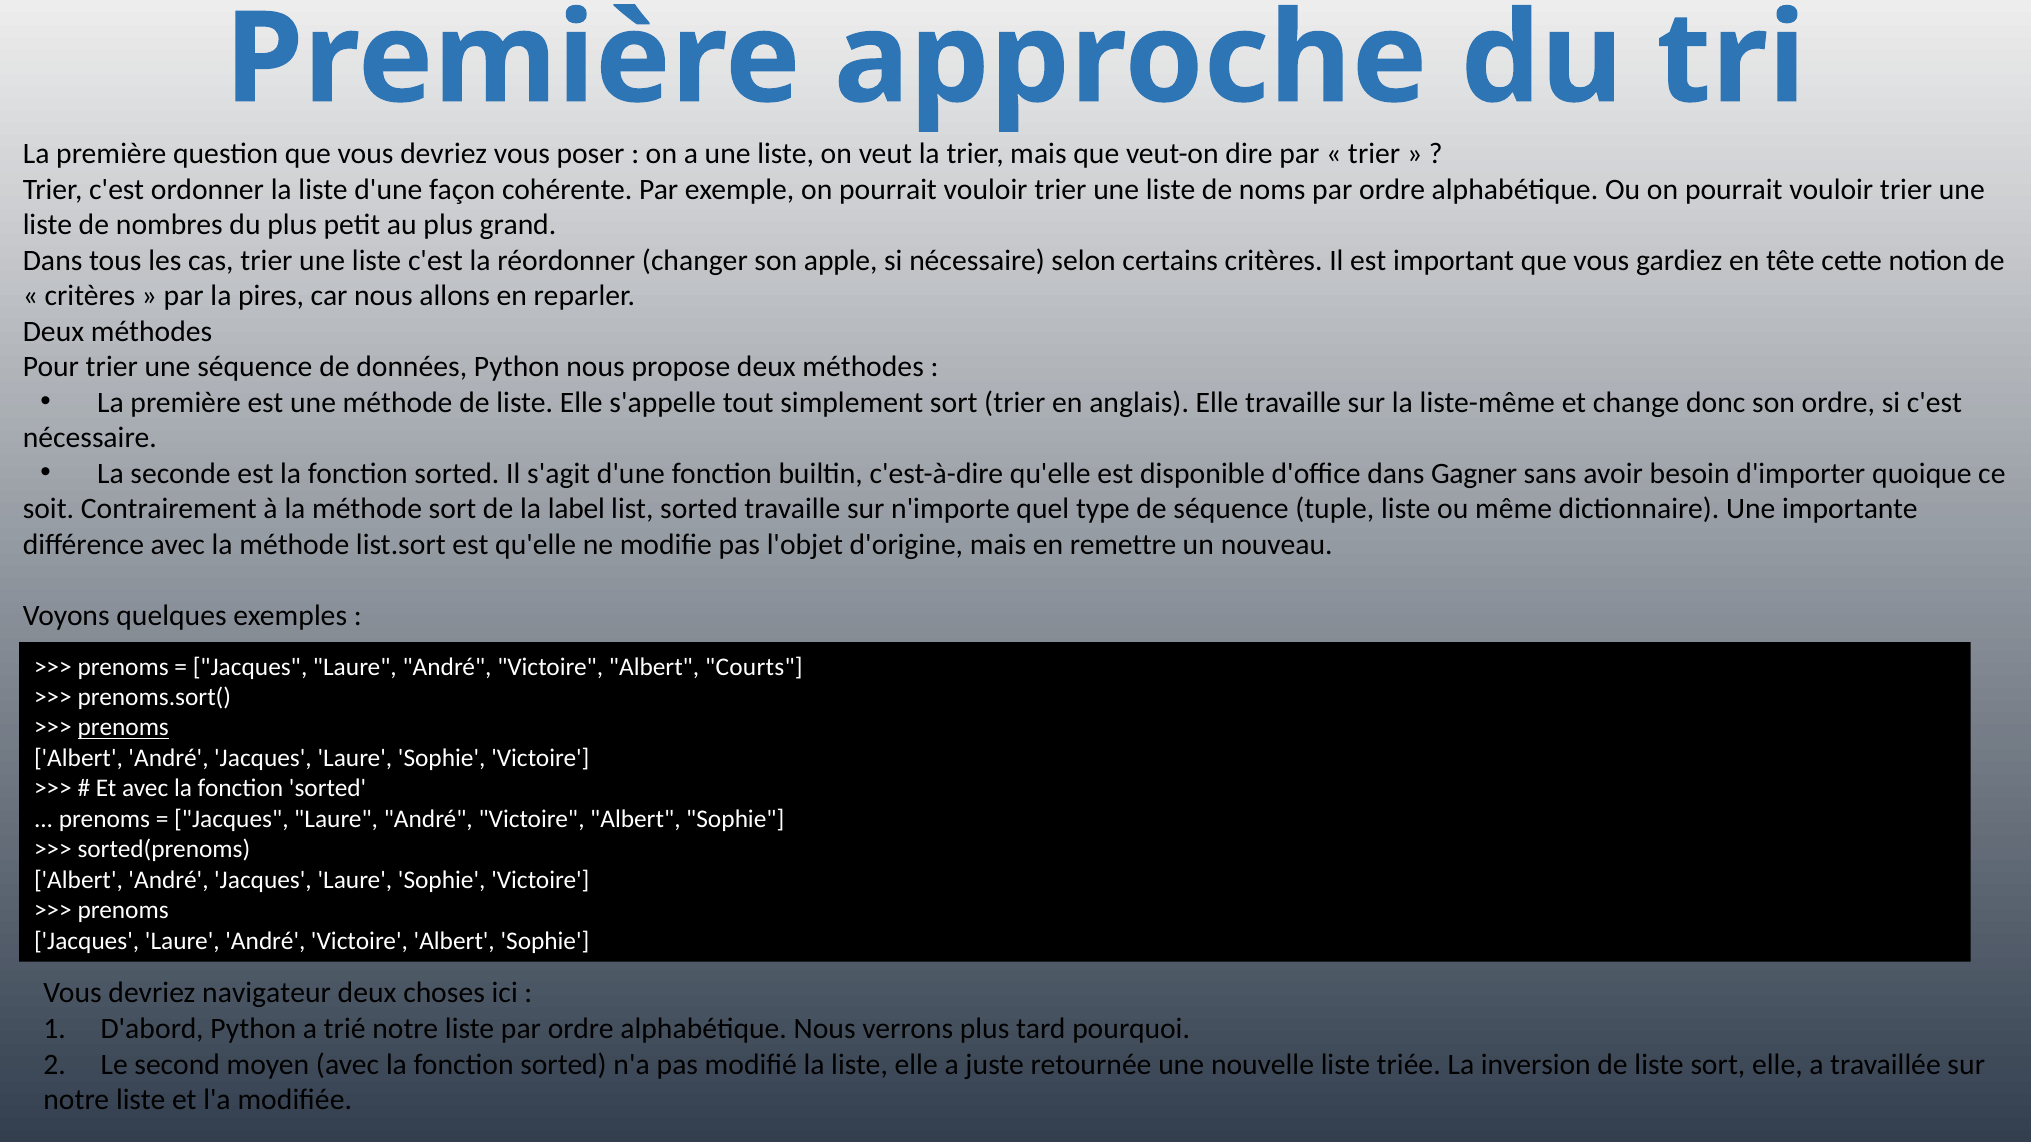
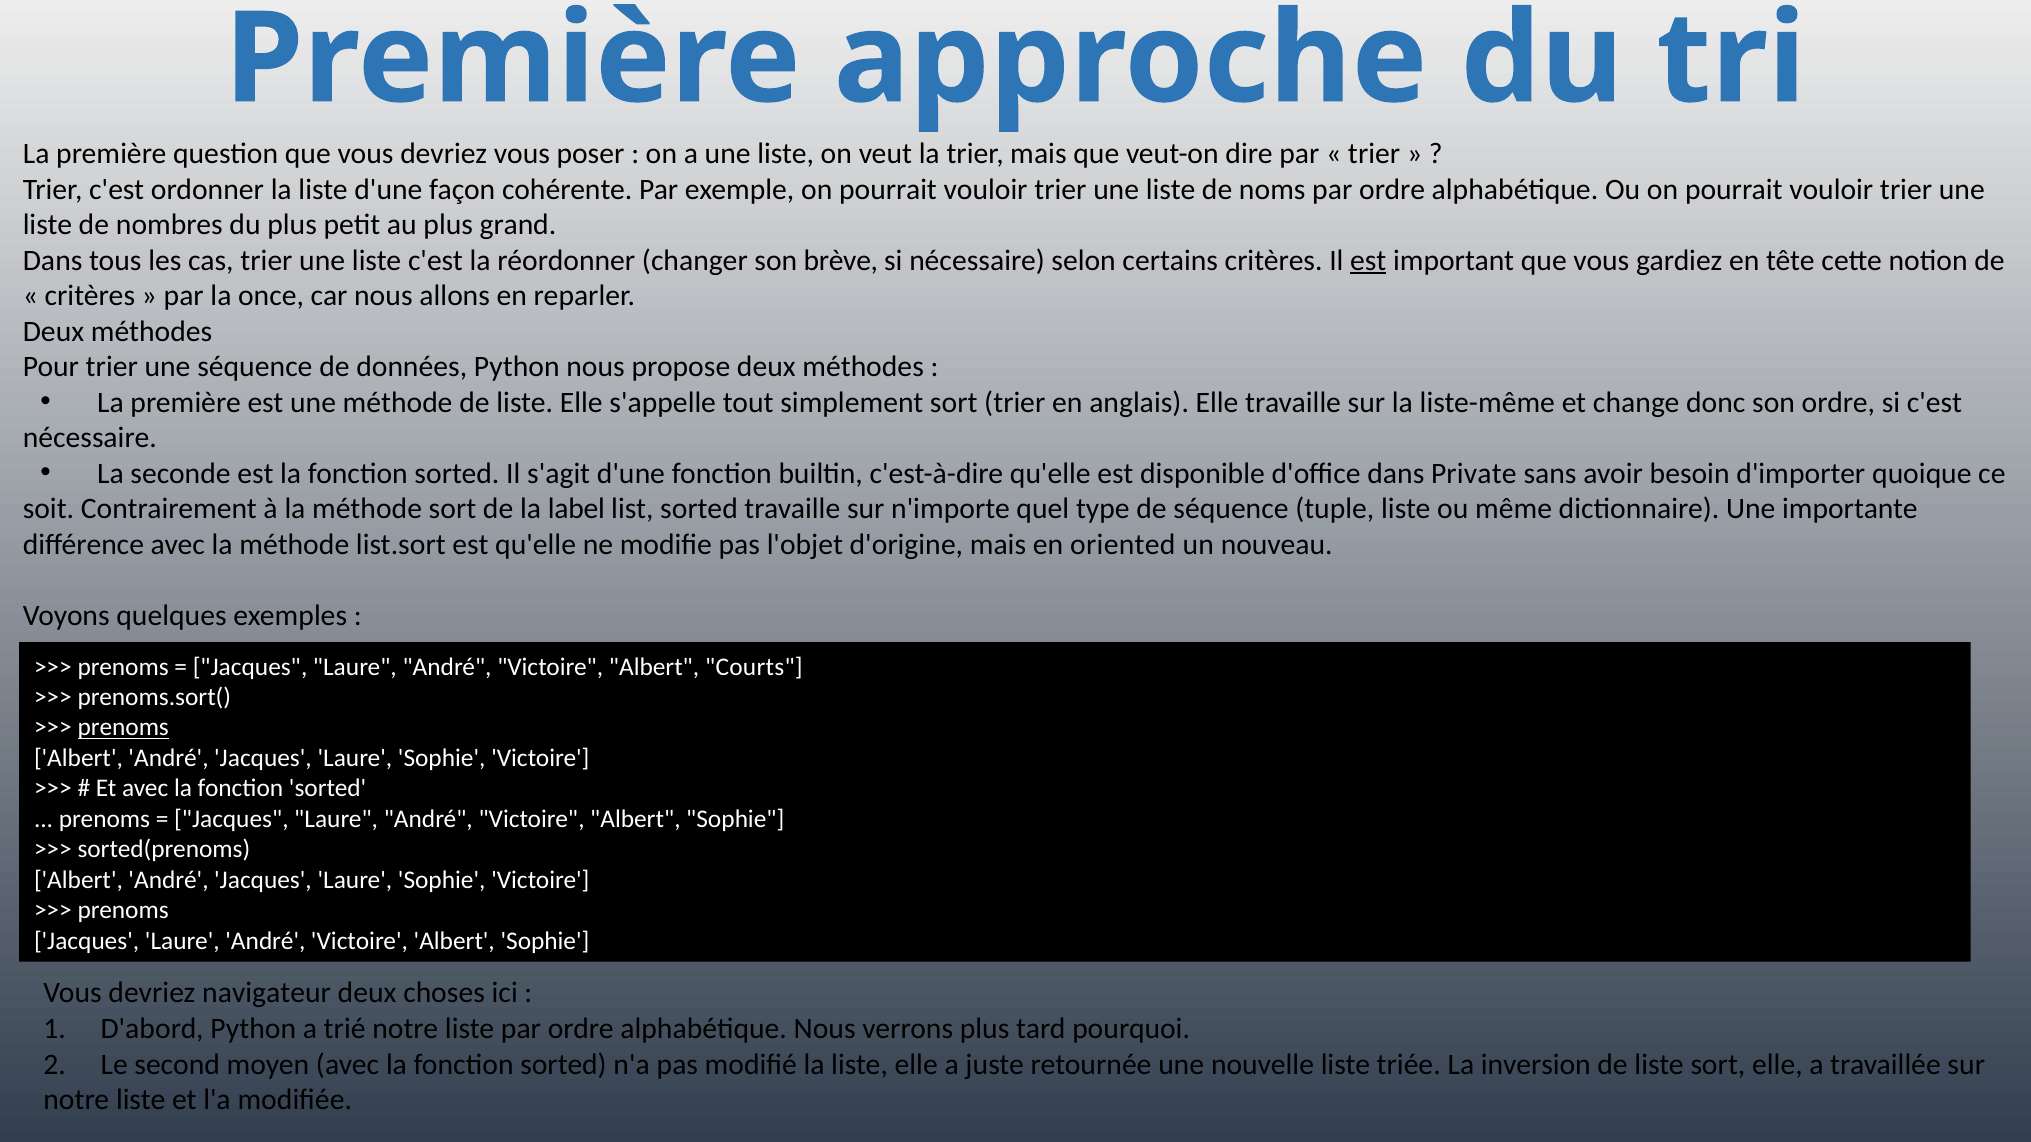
apple: apple -> brève (841, 260)
est underline: none -> present (1368, 260)
pires: pires -> once (271, 296)
Gagner: Gagner -> Private (1474, 474)
remettre: remettre -> oriented (1123, 545)
